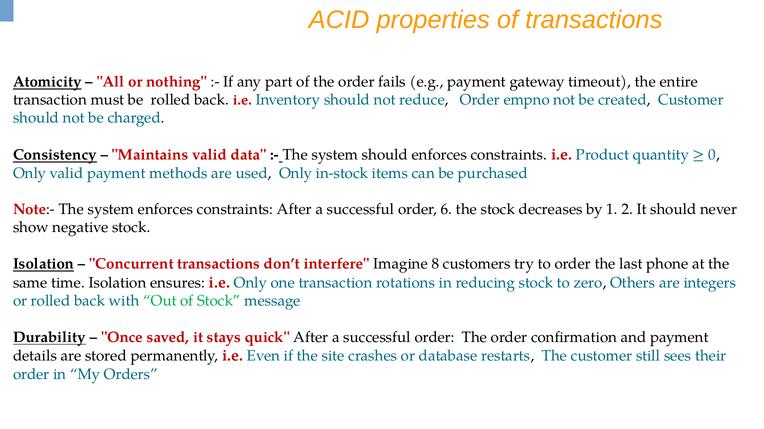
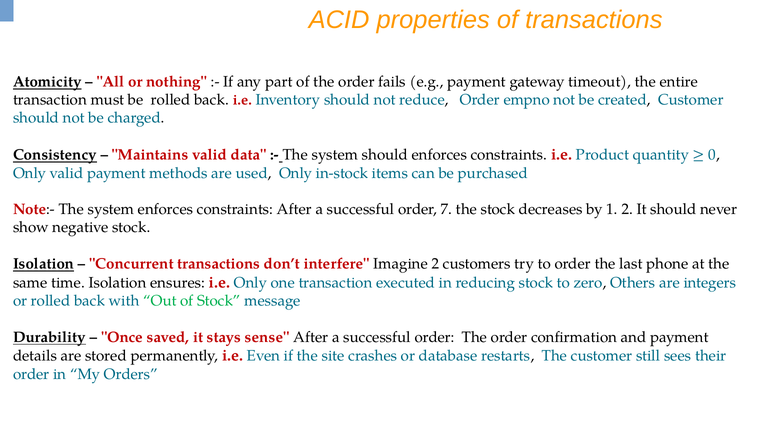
6: 6 -> 7 (447, 210)
Imagine 8: 8 -> 2 (435, 264)
rotations: rotations -> executed (406, 283)
quick: quick -> sense (267, 338)
